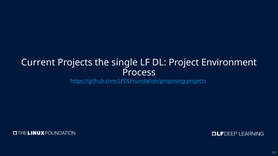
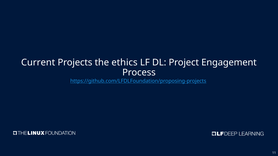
single: single -> ethics (124, 63)
Environment: Environment -> Engagement (229, 63)
